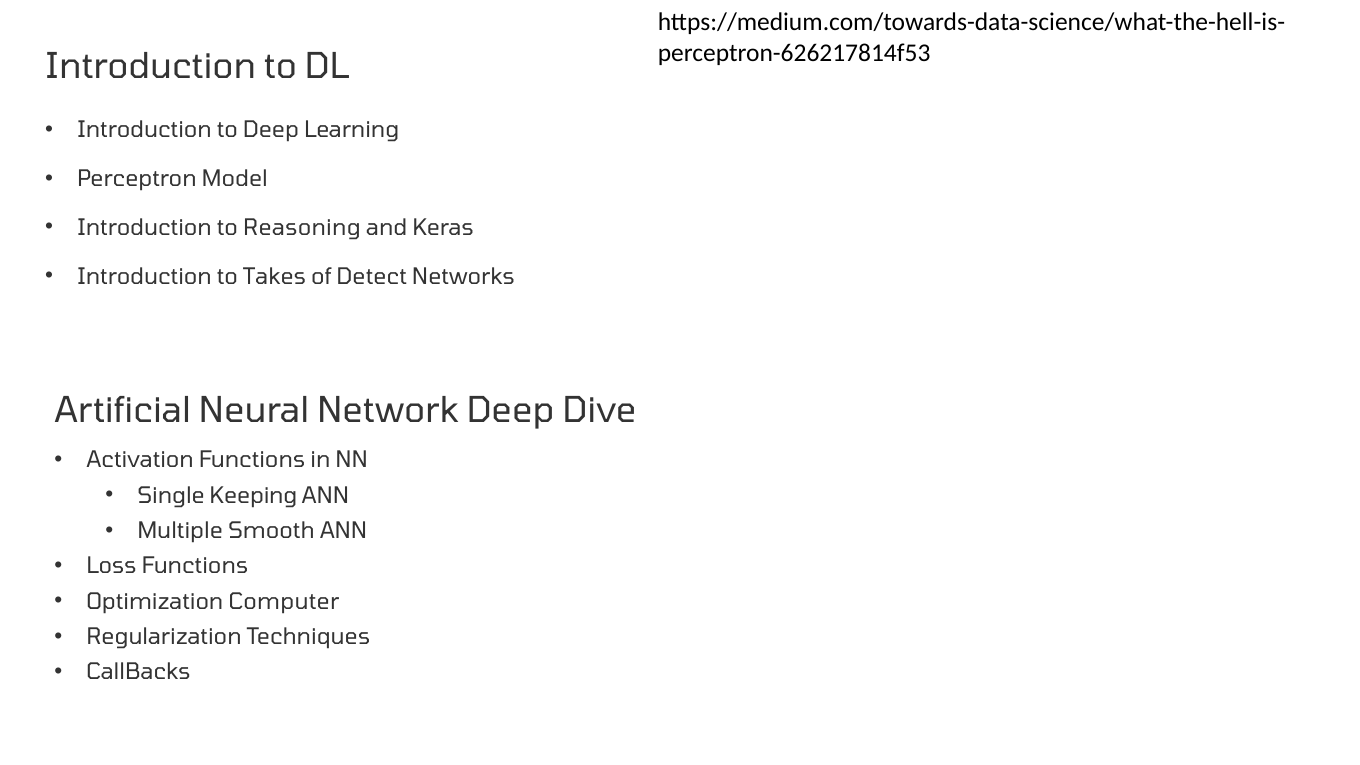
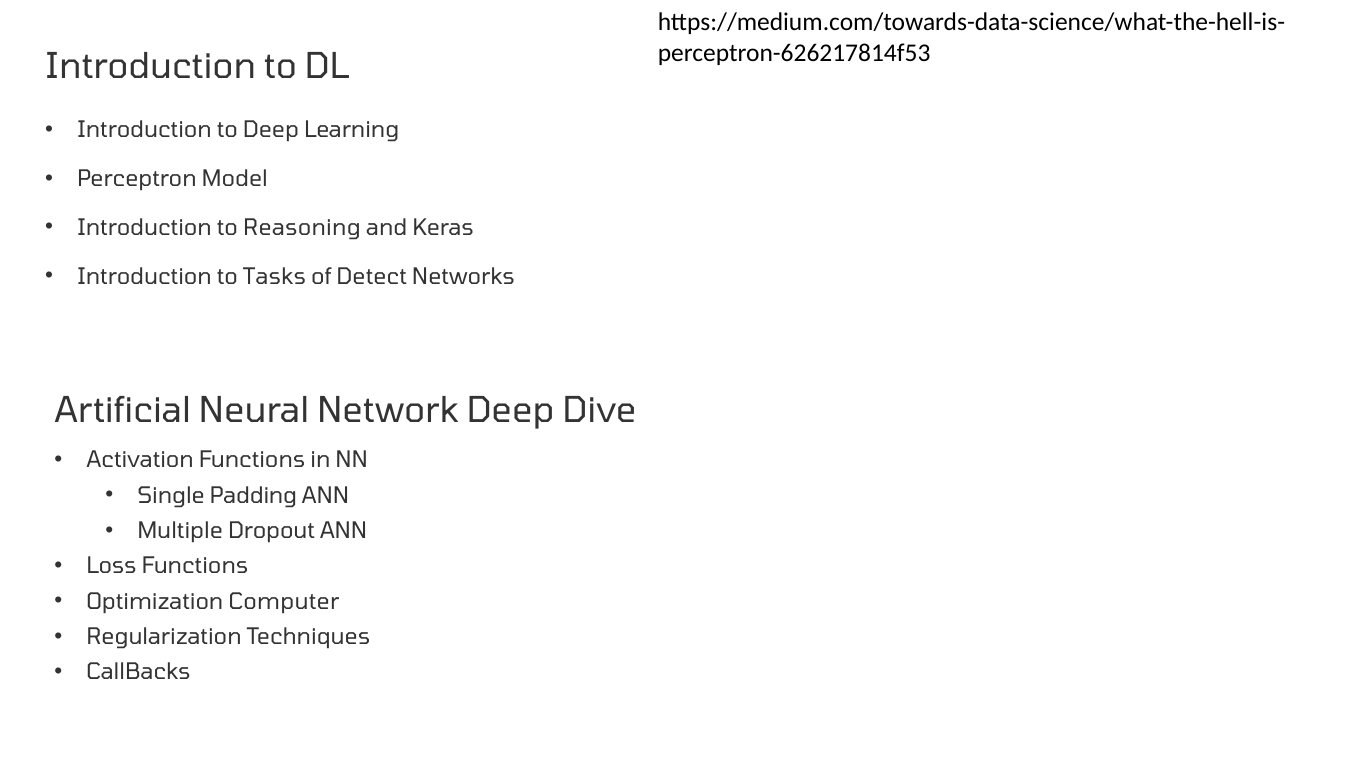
Takes: Takes -> Tasks (274, 277)
Keeping: Keeping -> Padding (253, 496)
Smooth: Smooth -> Dropout (271, 531)
